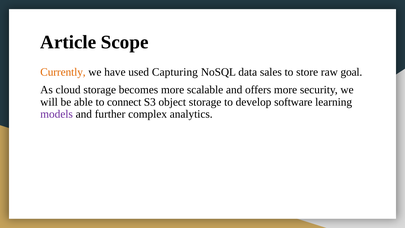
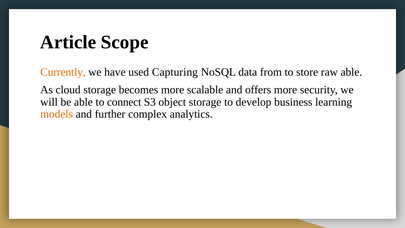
sales: sales -> from (271, 72)
raw goal: goal -> able (351, 72)
software: software -> business (293, 102)
models colour: purple -> orange (57, 114)
